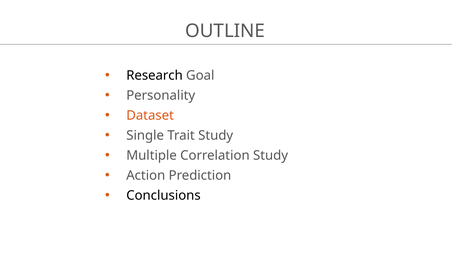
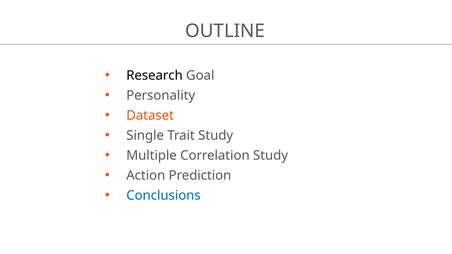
Conclusions colour: black -> blue (163, 196)
